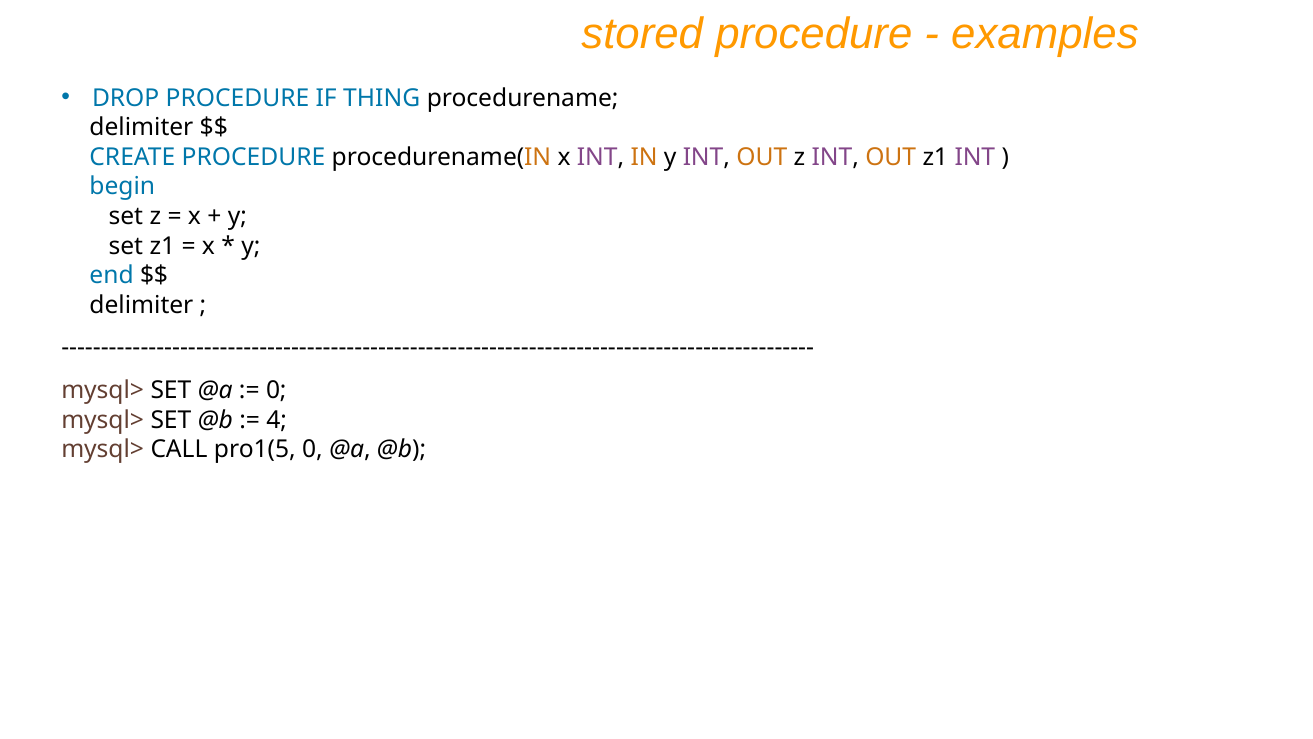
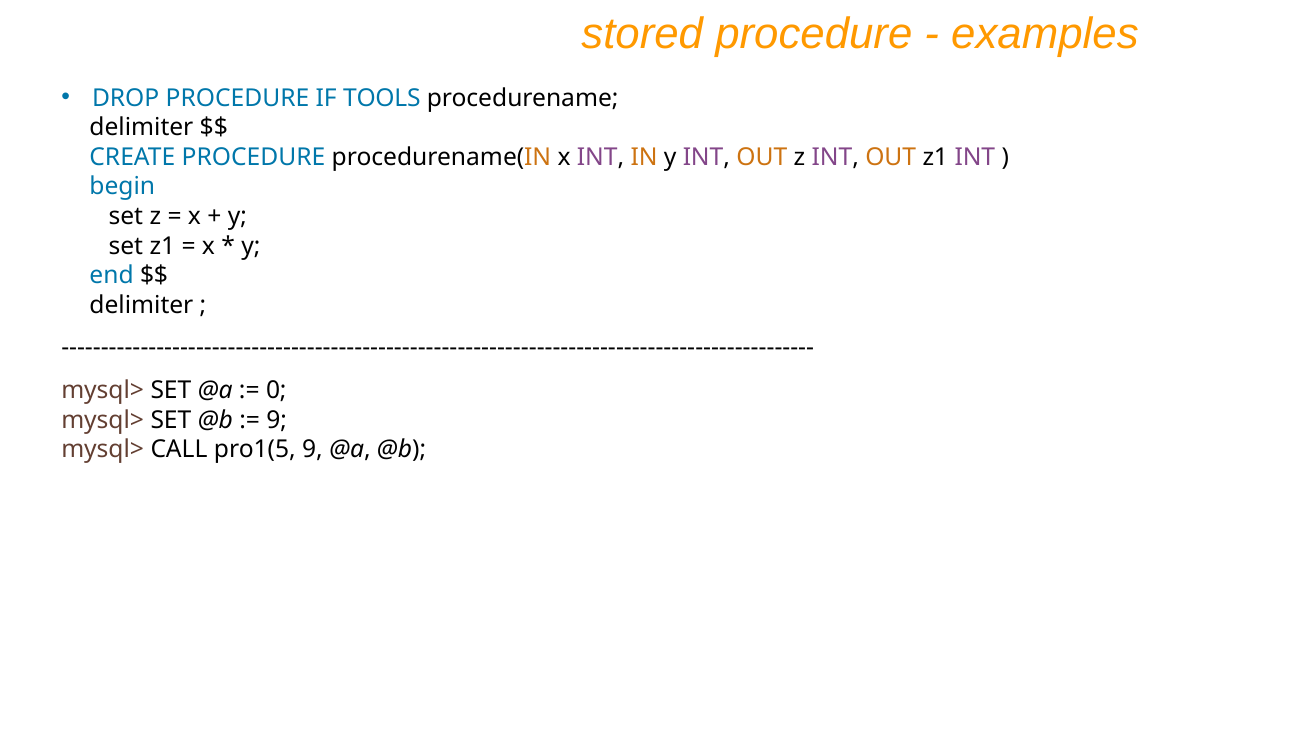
THING: THING -> TOOLS (382, 98)
4: 4 -> 9 (277, 420)
pro1(5 0: 0 -> 9 (312, 449)
